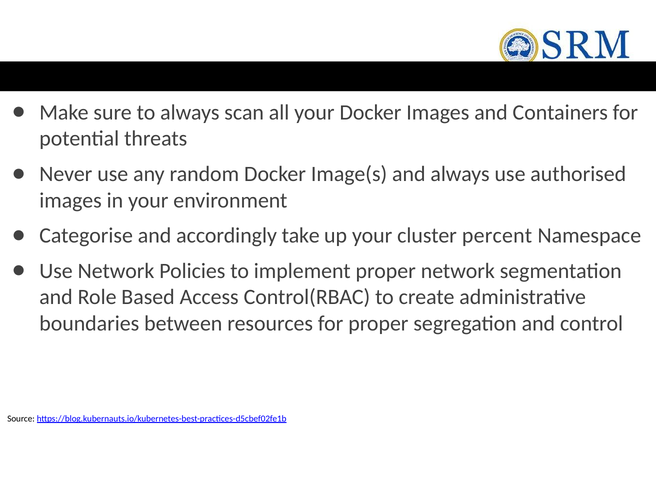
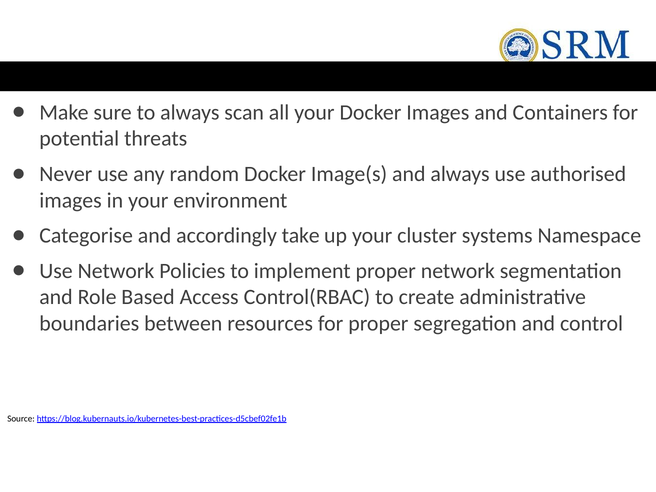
percent: percent -> systems (497, 236)
